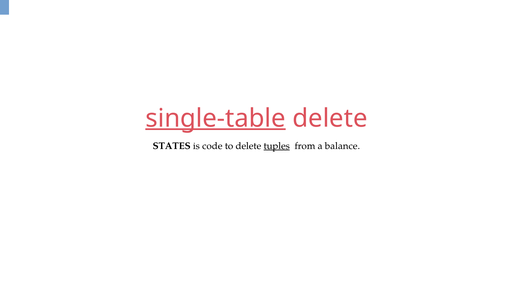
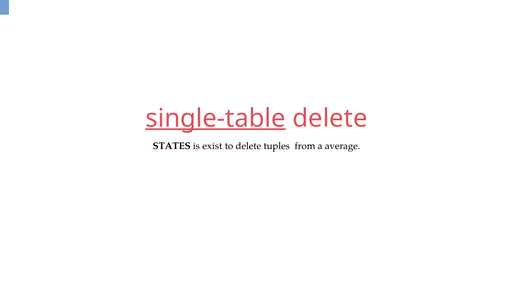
code: code -> exist (212, 146)
tuples underline: present -> none (277, 146)
balance: balance -> average (343, 146)
